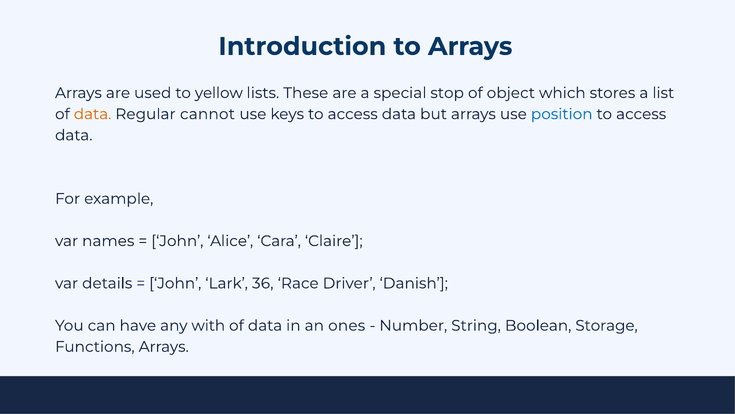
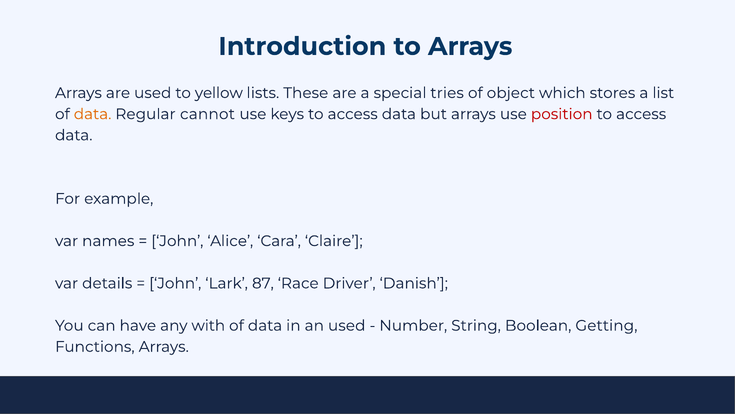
stop: stop -> tries (447, 93)
position colour: blue -> red (562, 114)
36: 36 -> 87 (263, 283)
an ones: ones -> used (347, 325)
Storage: Storage -> Getting (606, 325)
